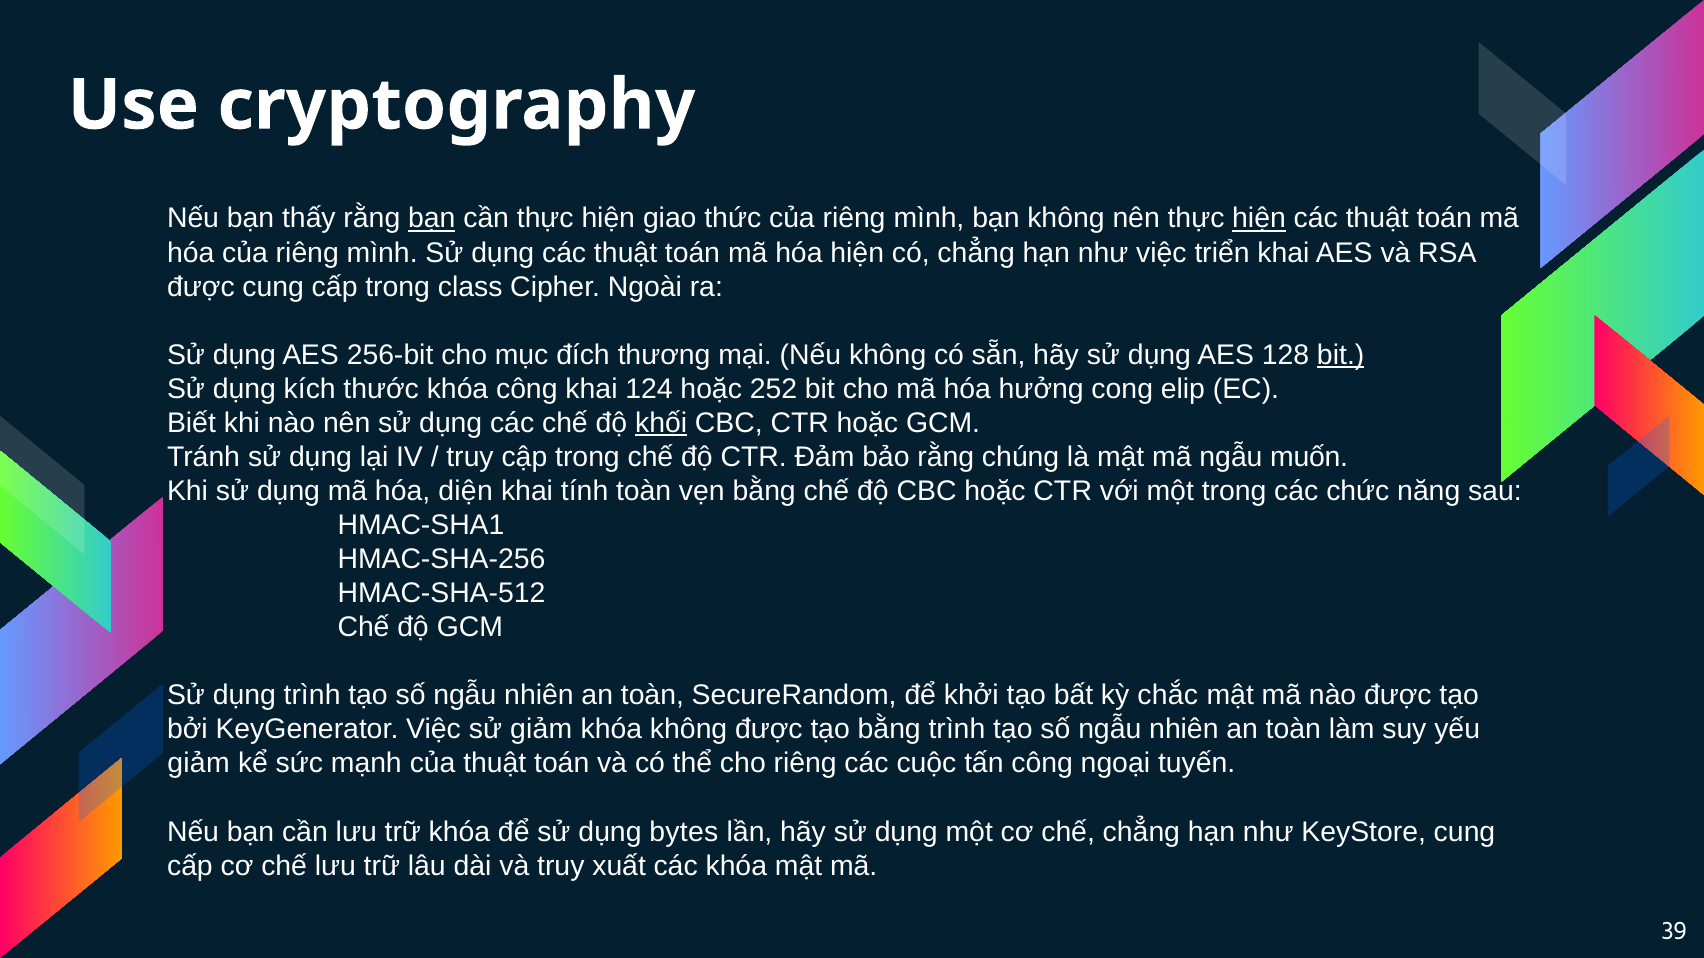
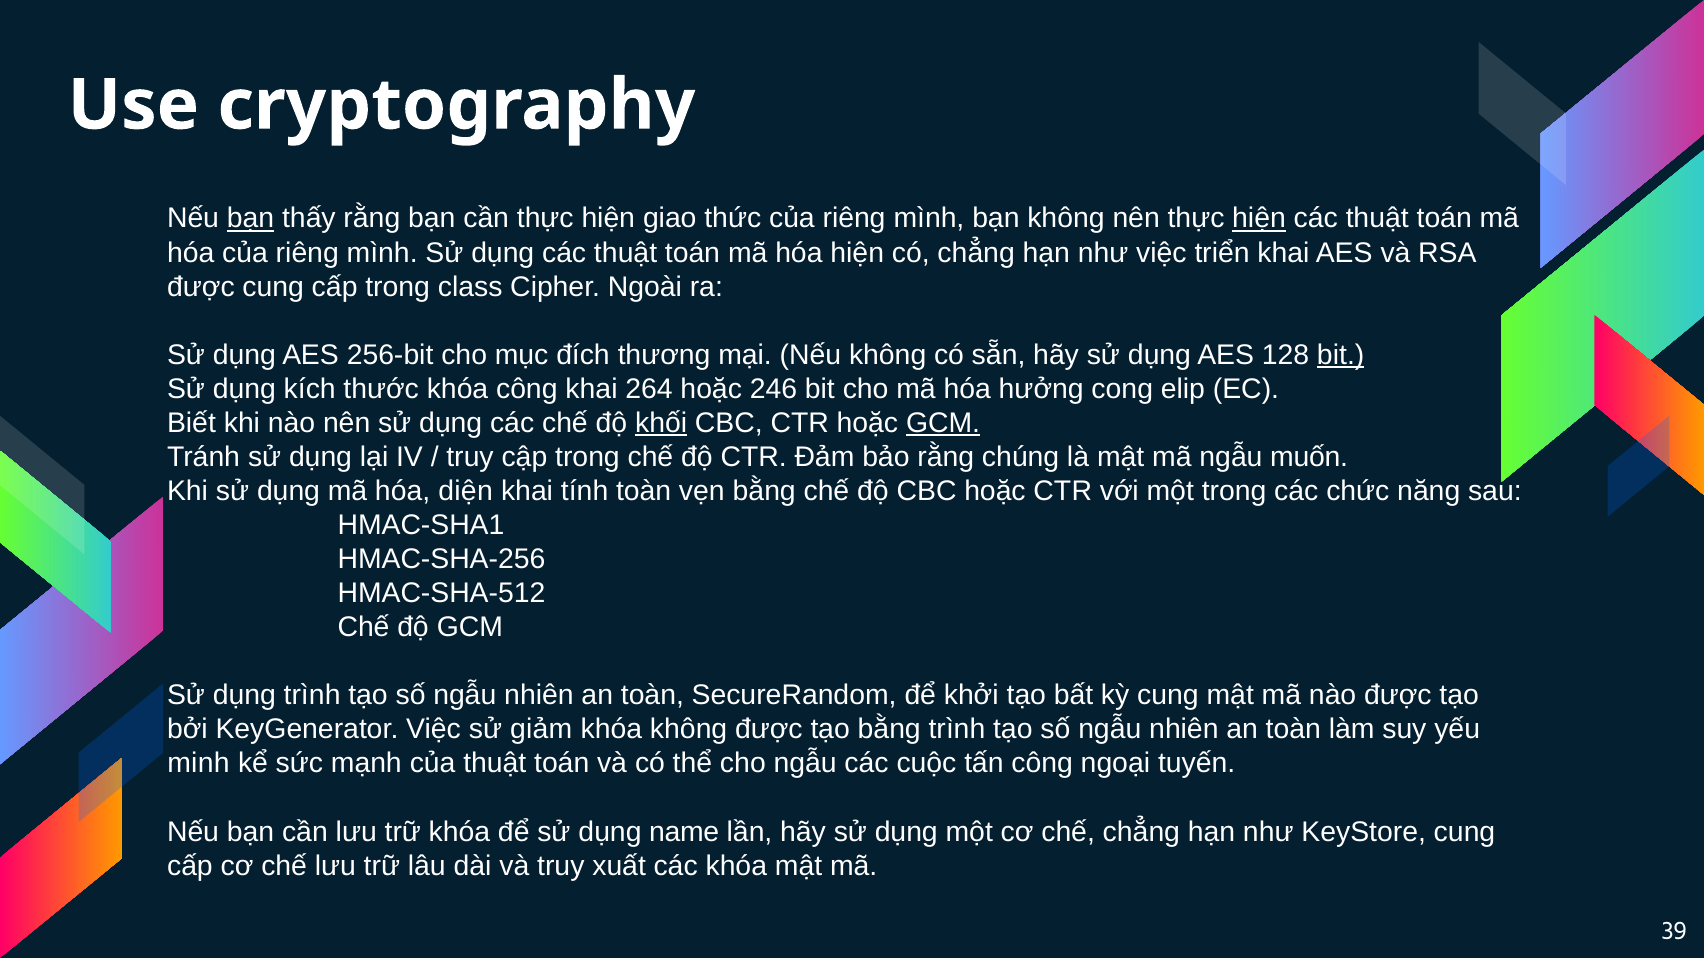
bạn underline: none -> present (251, 219)
bạn underline: present -> none (432, 219)
124: 124 -> 264 (649, 389)
252: 252 -> 246 (774, 389)
GCM underline: none -> present (943, 423)
kỳ chắc: chắc -> cung (1168, 696)
giảm: giảm -> minh (198, 764)
cho riêng: riêng -> ngẫu (805, 764)
bytes: bytes -> name (684, 832)
